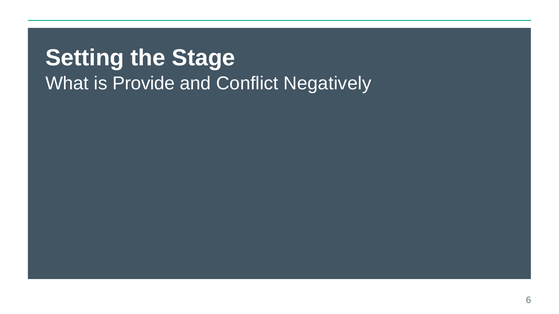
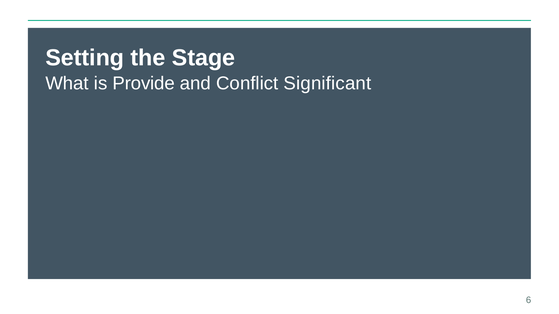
Negatively: Negatively -> Significant (327, 83)
